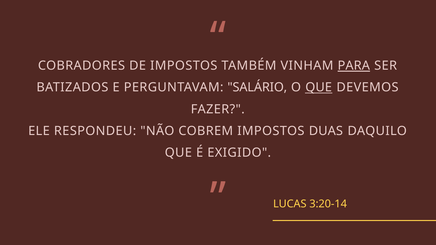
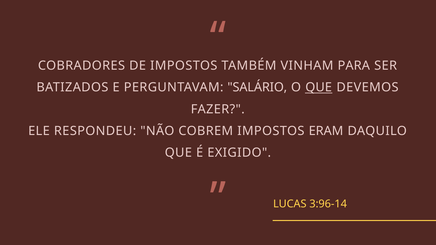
PARA underline: present -> none (354, 66)
DUAS: DUAS -> ERAM (326, 131)
3:20-14: 3:20-14 -> 3:96-14 (328, 204)
